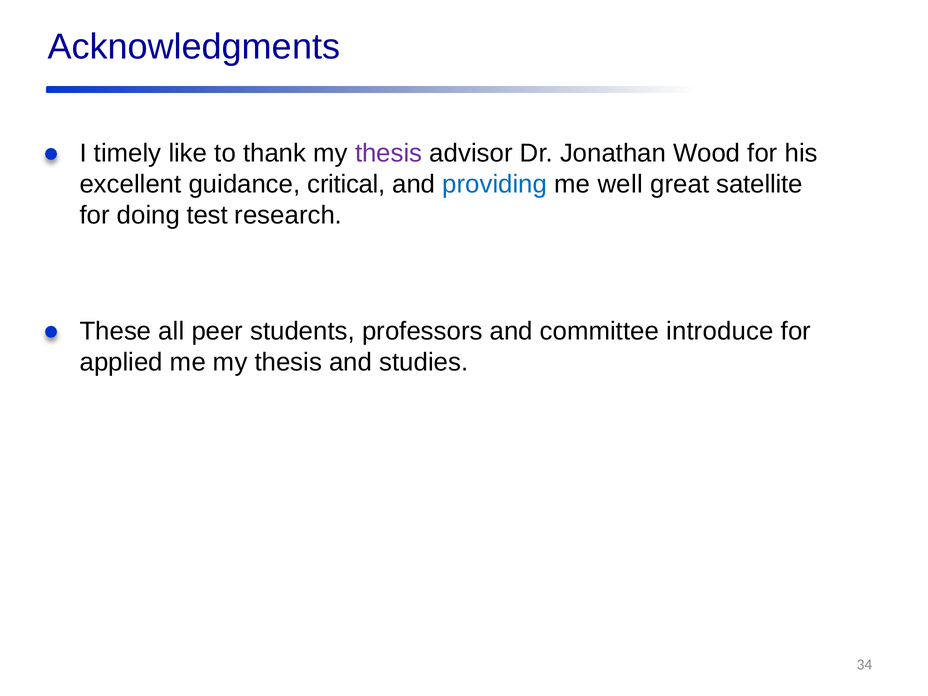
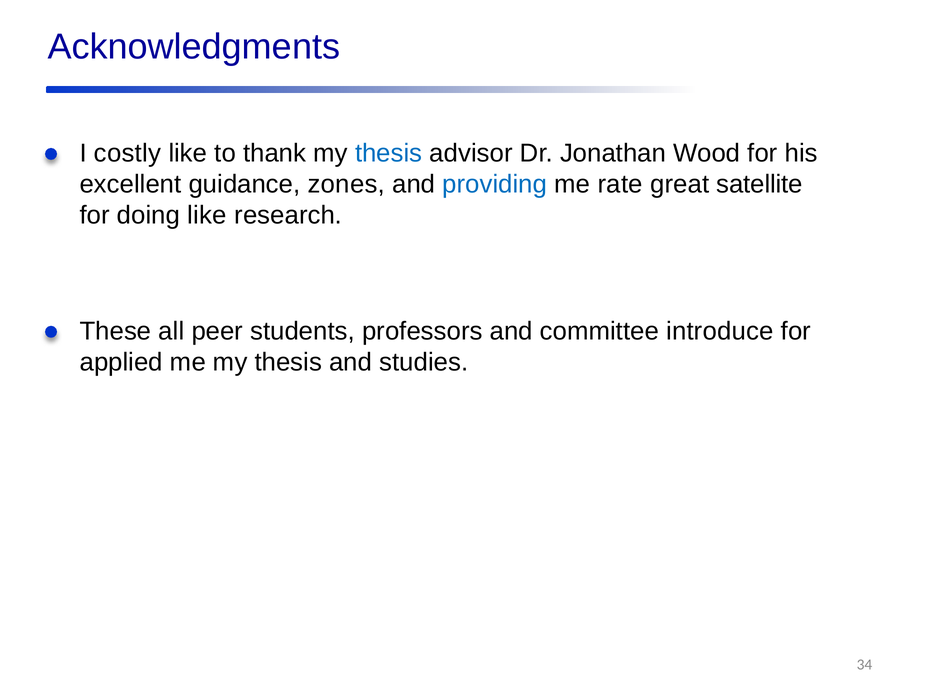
timely: timely -> costly (128, 153)
thesis colour: purple -> blue (389, 153)
critical: critical -> zones (346, 184)
well: well -> rate (620, 184)
doing test: test -> like (207, 215)
